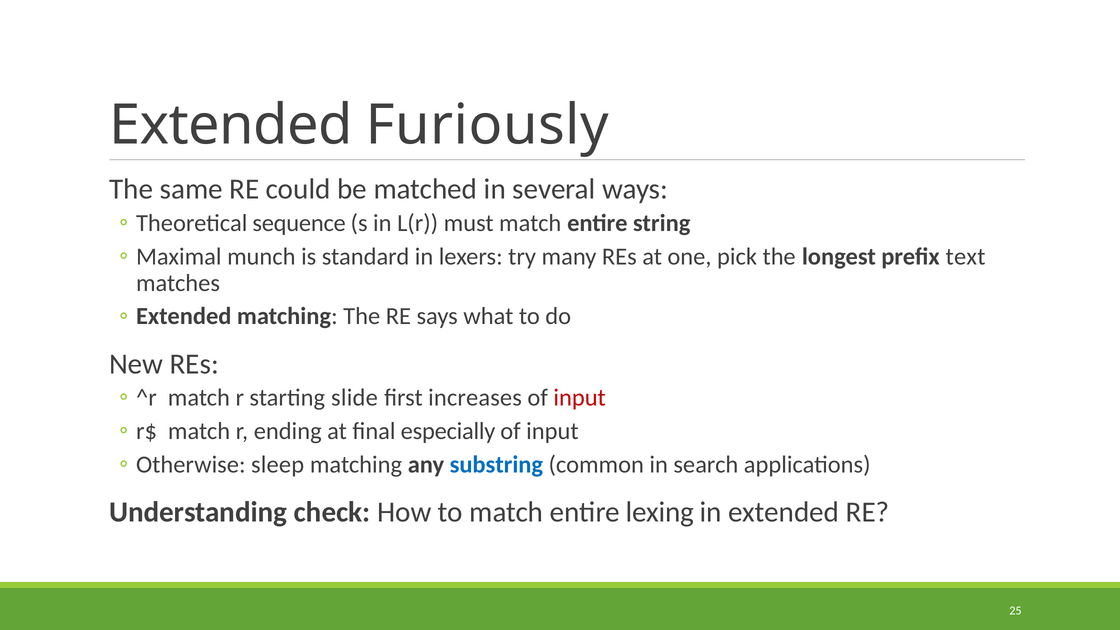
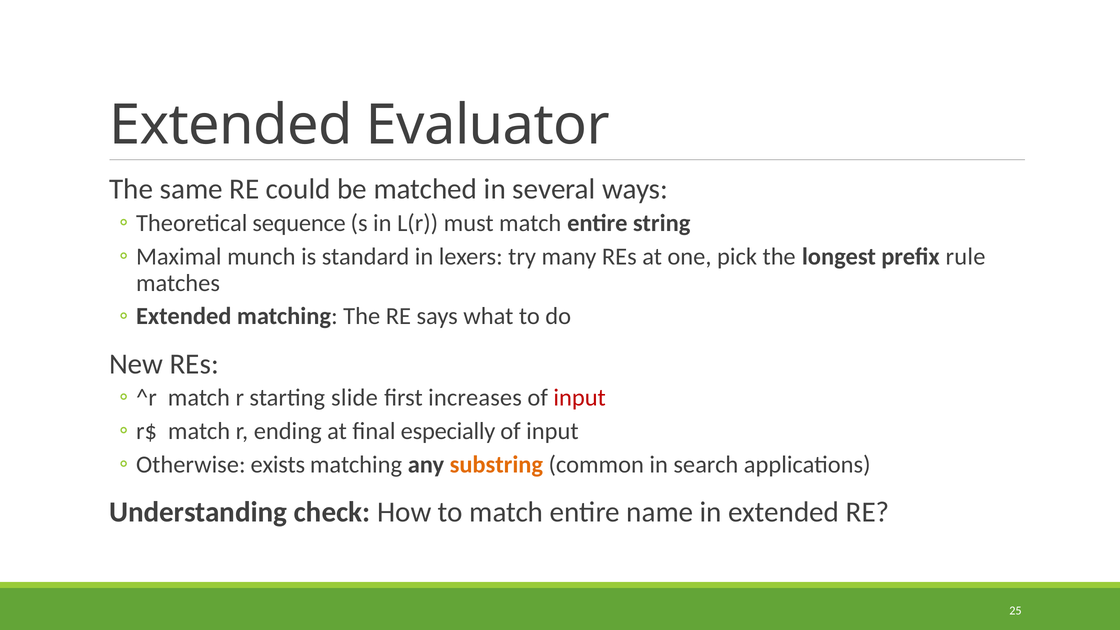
Furiously: Furiously -> Evaluator (488, 125)
text: text -> rule (966, 256)
sleep: sleep -> exists (278, 465)
substring colour: blue -> orange (496, 465)
lexing: lexing -> name (660, 512)
